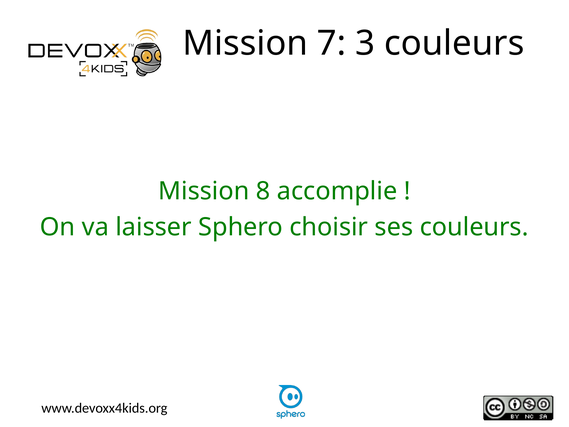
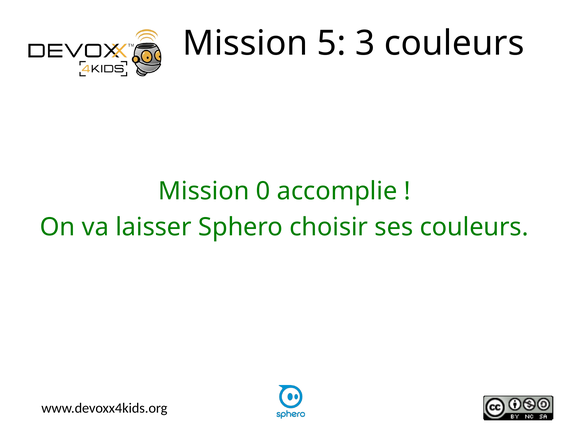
7: 7 -> 5 (332, 43)
8: 8 -> 0 (263, 191)
